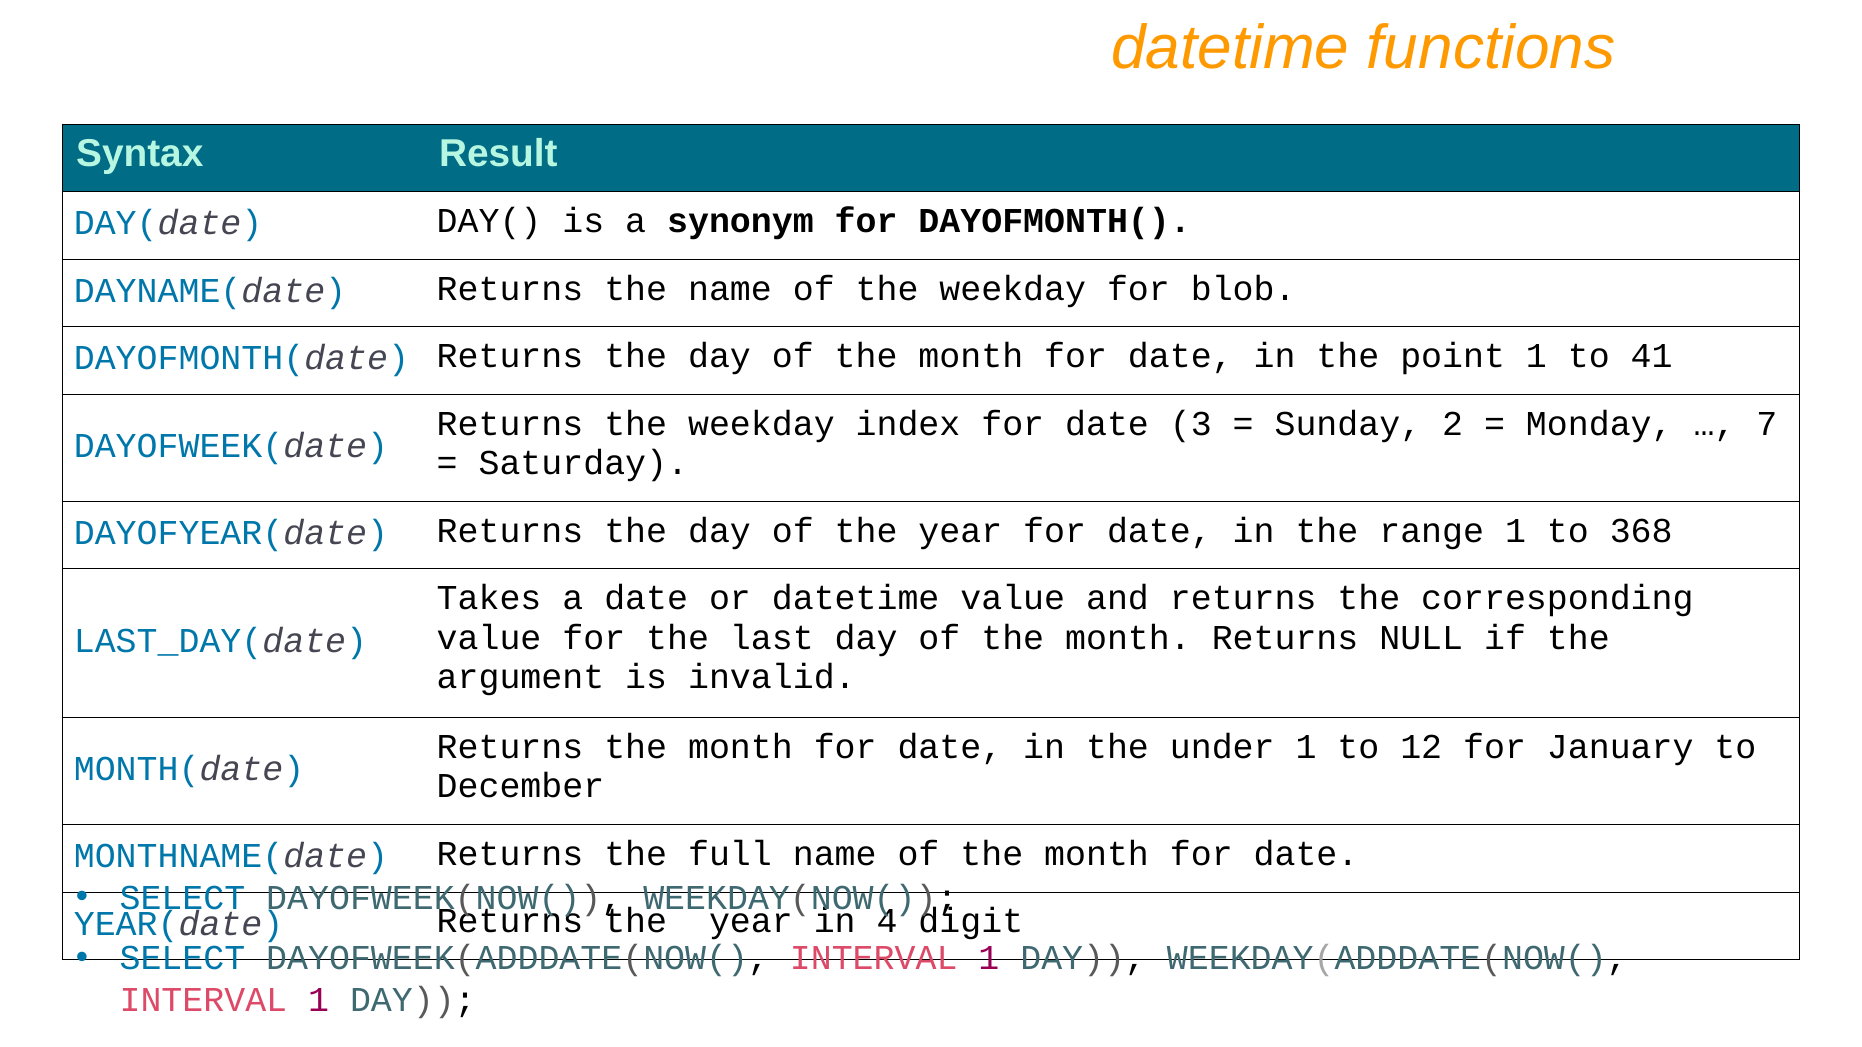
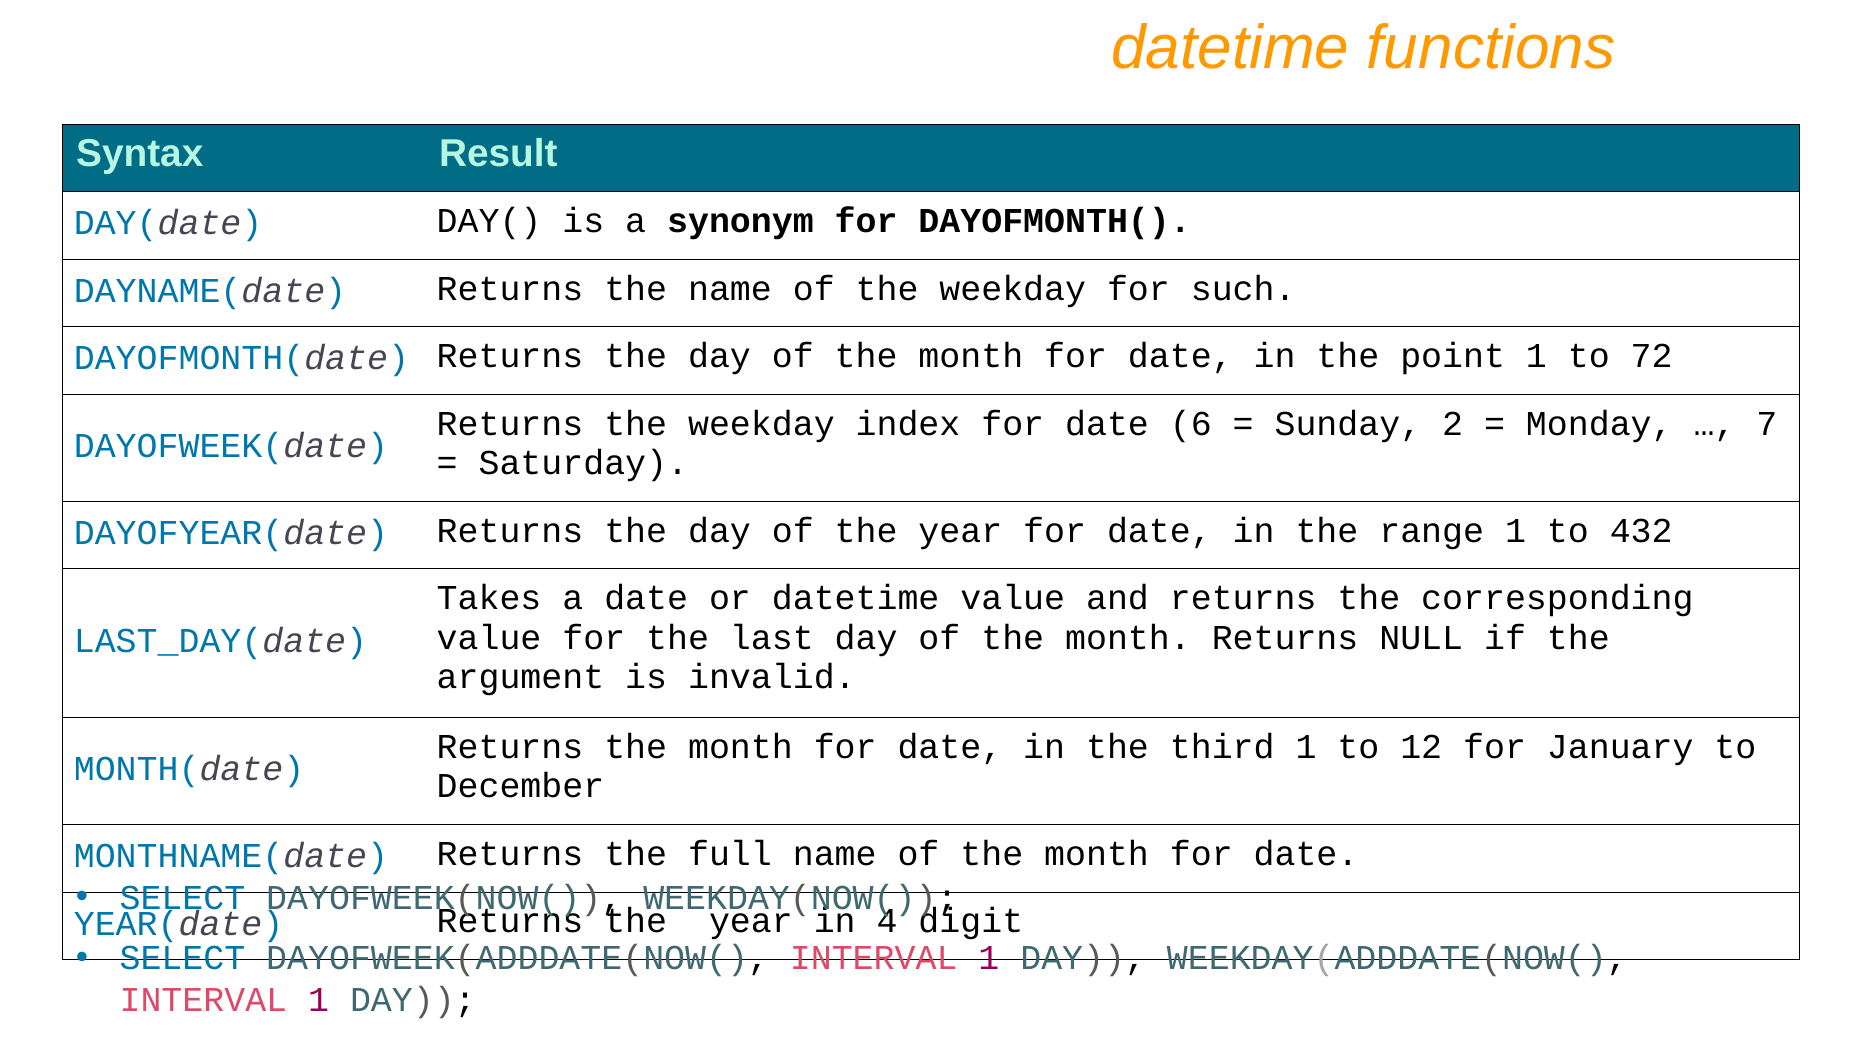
blob: blob -> such (1243, 289)
41: 41 -> 72 (1652, 356)
3: 3 -> 6 (1191, 424)
368: 368 -> 432 (1641, 531)
under: under -> third (1222, 747)
